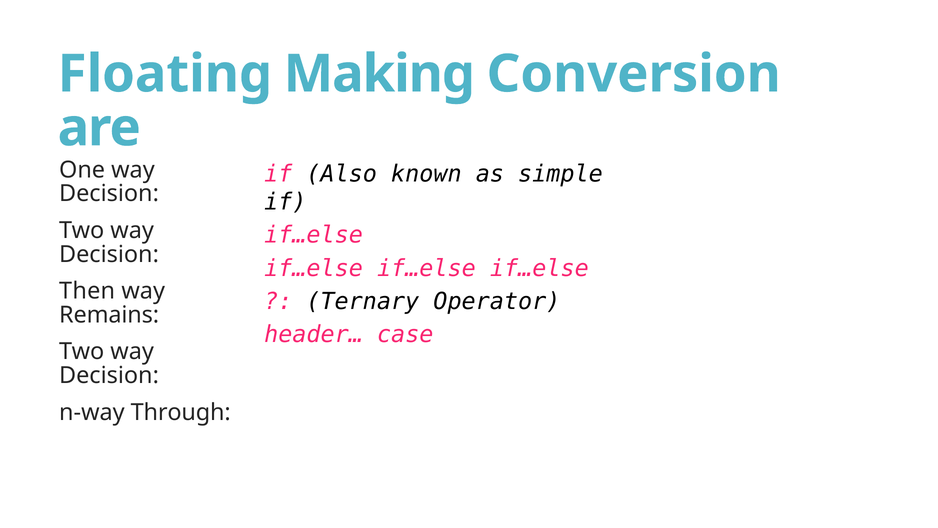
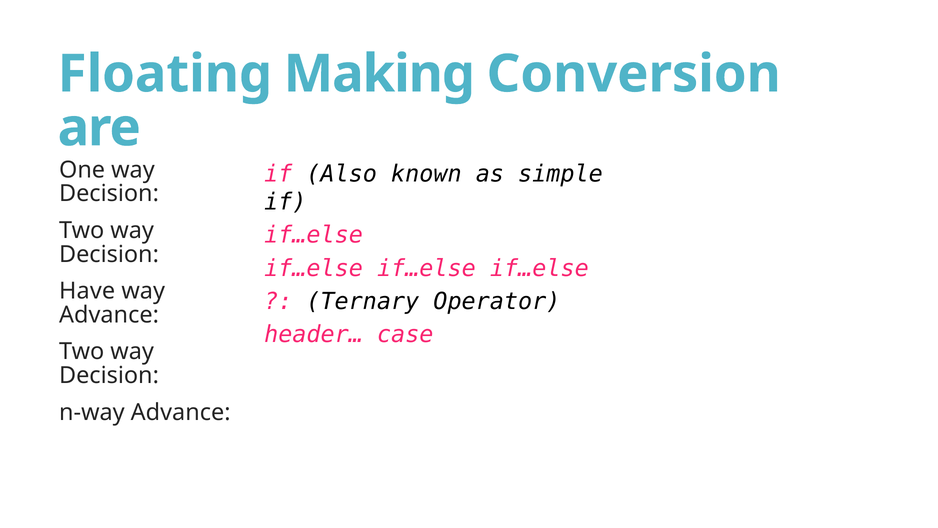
Then: Then -> Have (87, 291)
Remains: Remains -> Advance (109, 315)
n-way Through: Through -> Advance (181, 412)
